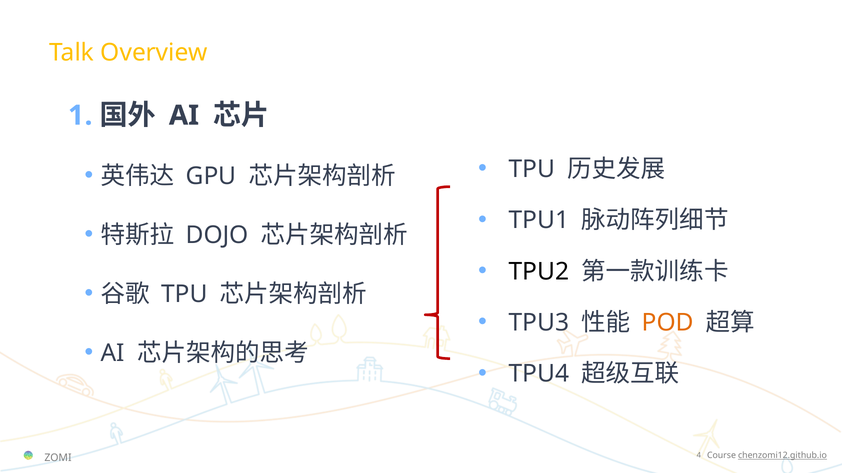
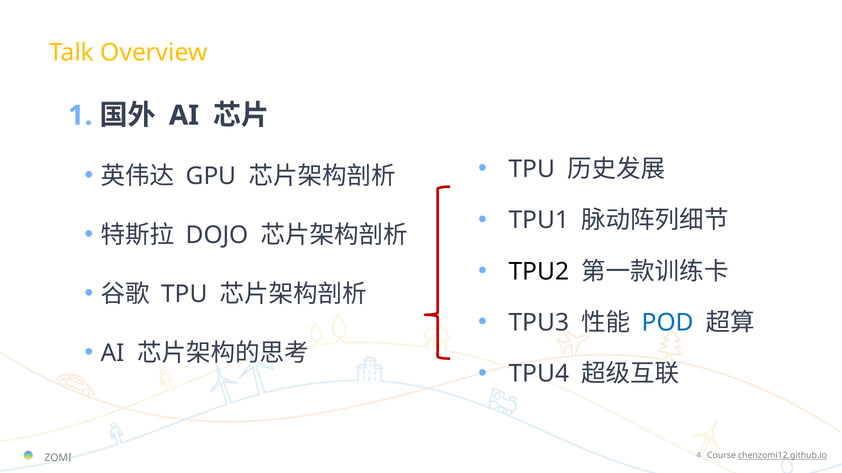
POD colour: orange -> blue (668, 323)
